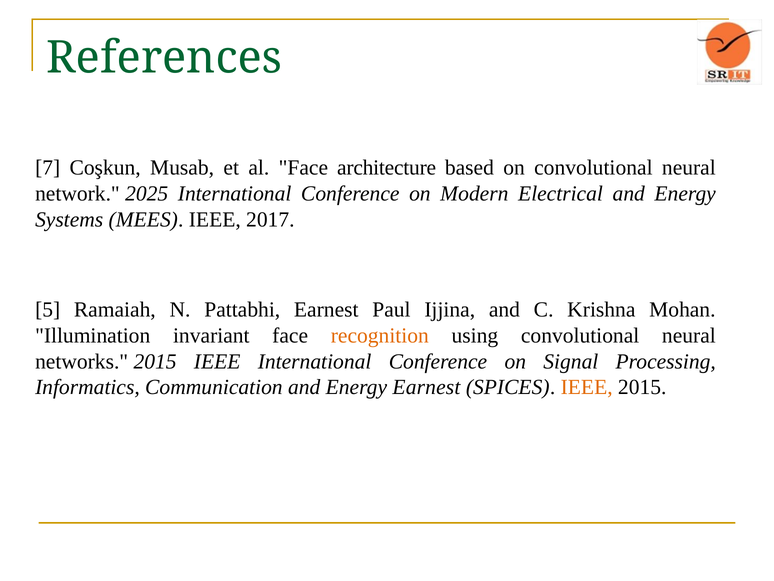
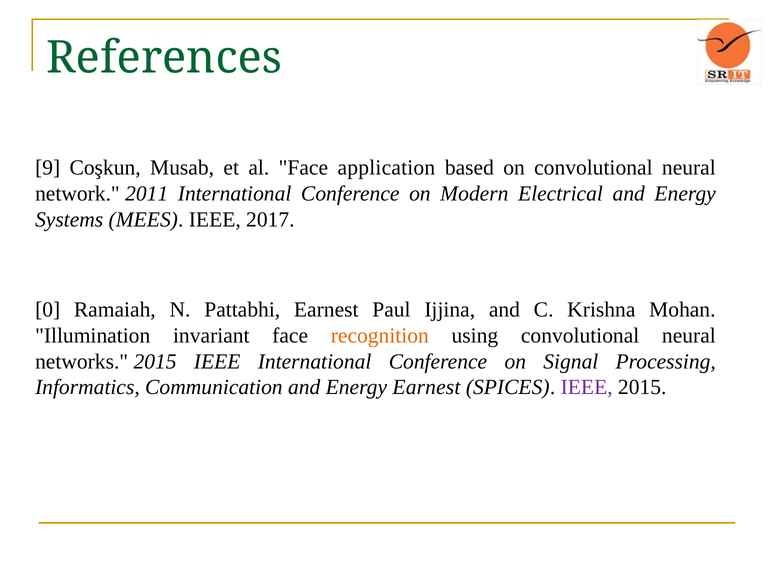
7: 7 -> 9 (48, 168)
architecture: architecture -> application (386, 168)
2025: 2025 -> 2011 (147, 193)
5: 5 -> 0 (48, 310)
IEEE colour: orange -> purple (587, 387)
